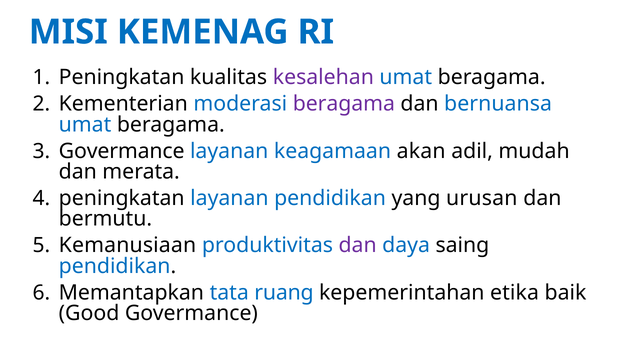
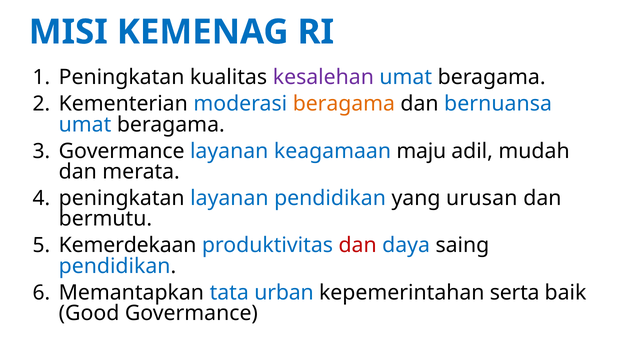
beragama colour: purple -> orange (344, 104)
akan: akan -> maju (421, 151)
Kemanusiaan: Kemanusiaan -> Kemerdekaan (128, 245)
dan colour: purple -> red (358, 245)
ruang: ruang -> urban (284, 293)
etika: etika -> serta (515, 293)
